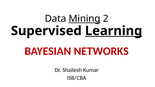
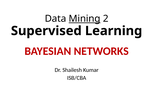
Learning underline: present -> none (114, 31)
